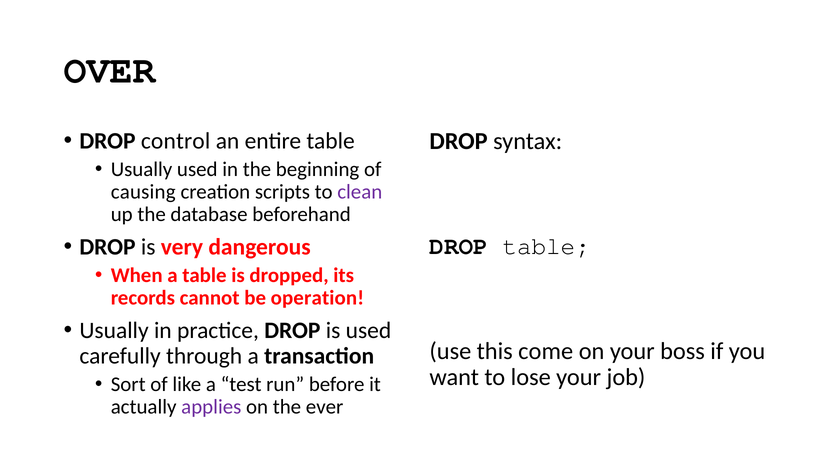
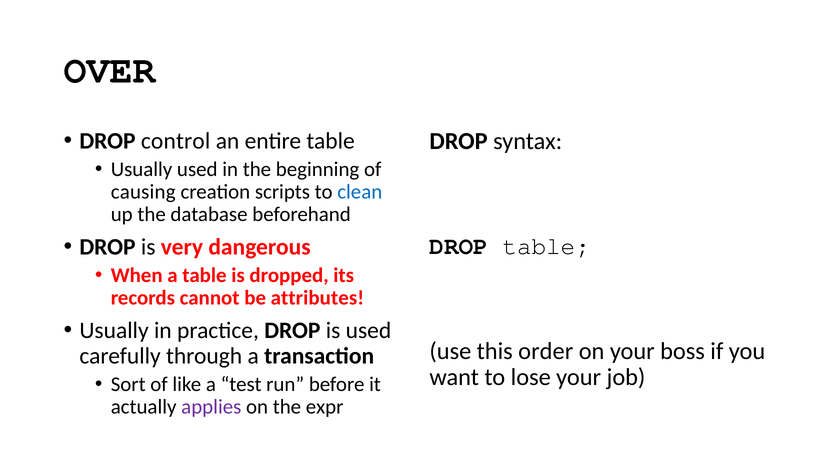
clean colour: purple -> blue (360, 192)
operation: operation -> attributes (317, 298)
come: come -> order (546, 351)
ever: ever -> expr (325, 407)
